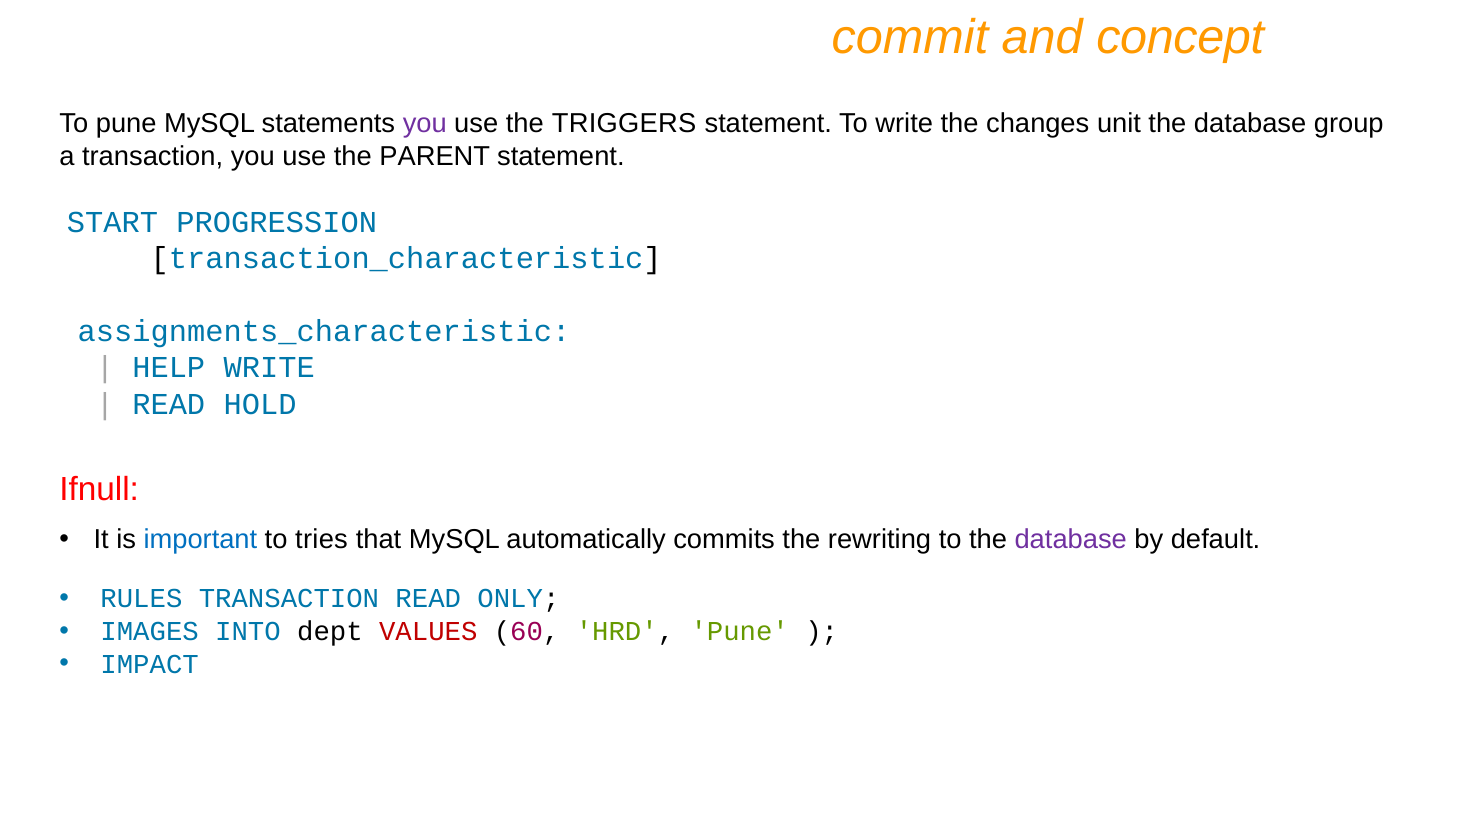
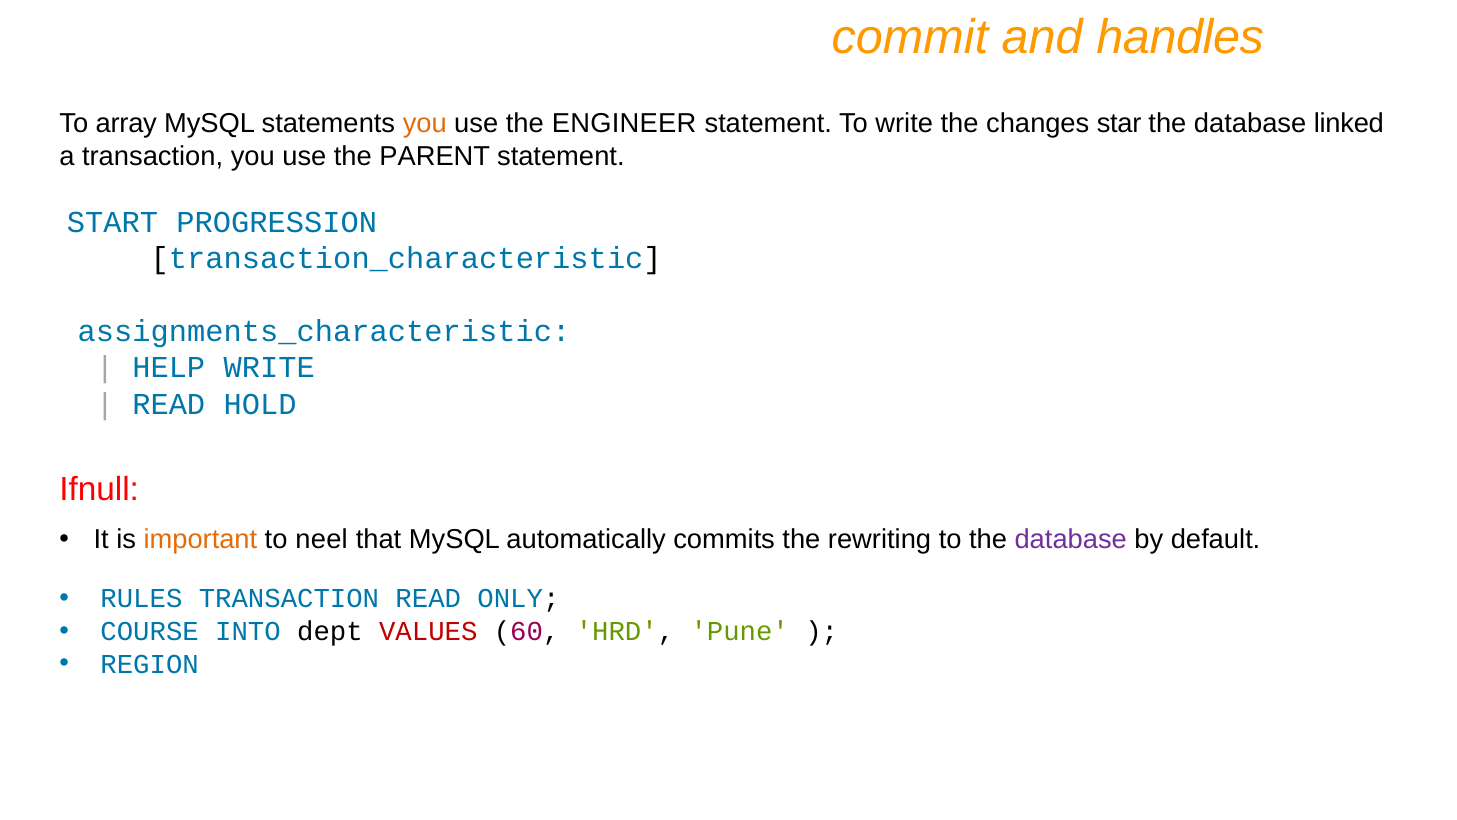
concept: concept -> handles (1180, 38)
To pune: pune -> array (126, 124)
you colour: purple -> orange (425, 124)
TRIGGERS: TRIGGERS -> ENGINEER (624, 124)
unit: unit -> star (1119, 124)
group: group -> linked (1349, 124)
important colour: blue -> orange (200, 540)
tries: tries -> neel (322, 540)
IMAGES: IMAGES -> COURSE (150, 631)
IMPACT: IMPACT -> REGION (150, 664)
